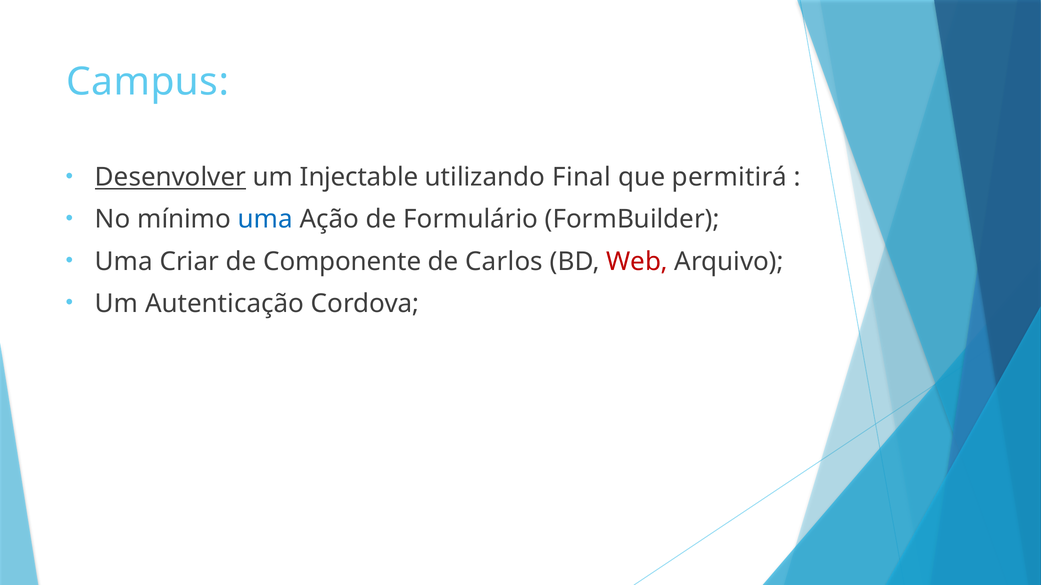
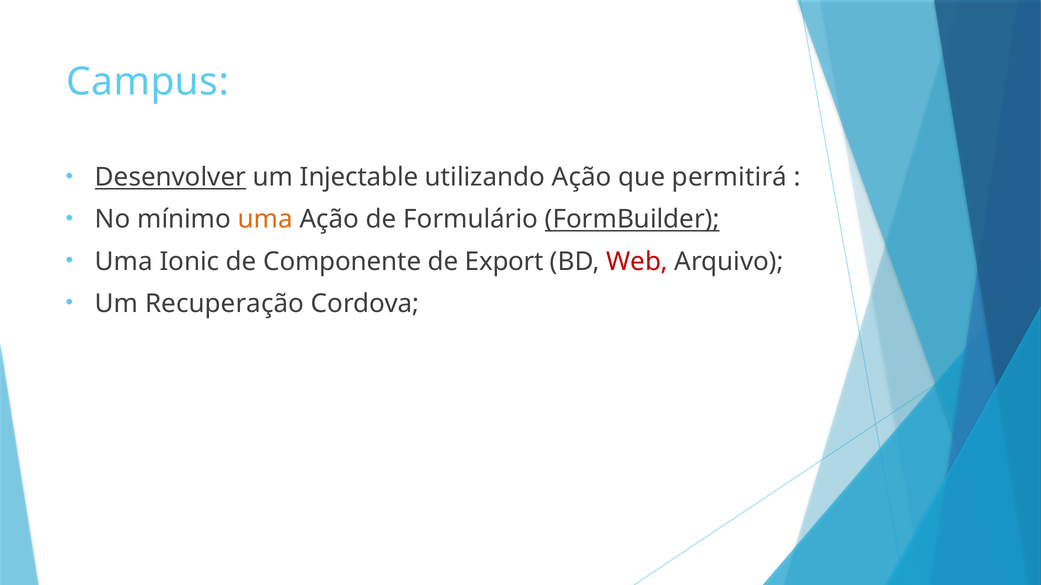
utilizando Final: Final -> Ação (582, 178)
uma colour: blue -> orange (265, 220)
FormBuilder underline: none -> present (632, 220)
Criar: Criar -> Ionic (189, 262)
Carlos: Carlos -> Export (504, 262)
Autenticação: Autenticação -> Recuperação (225, 304)
